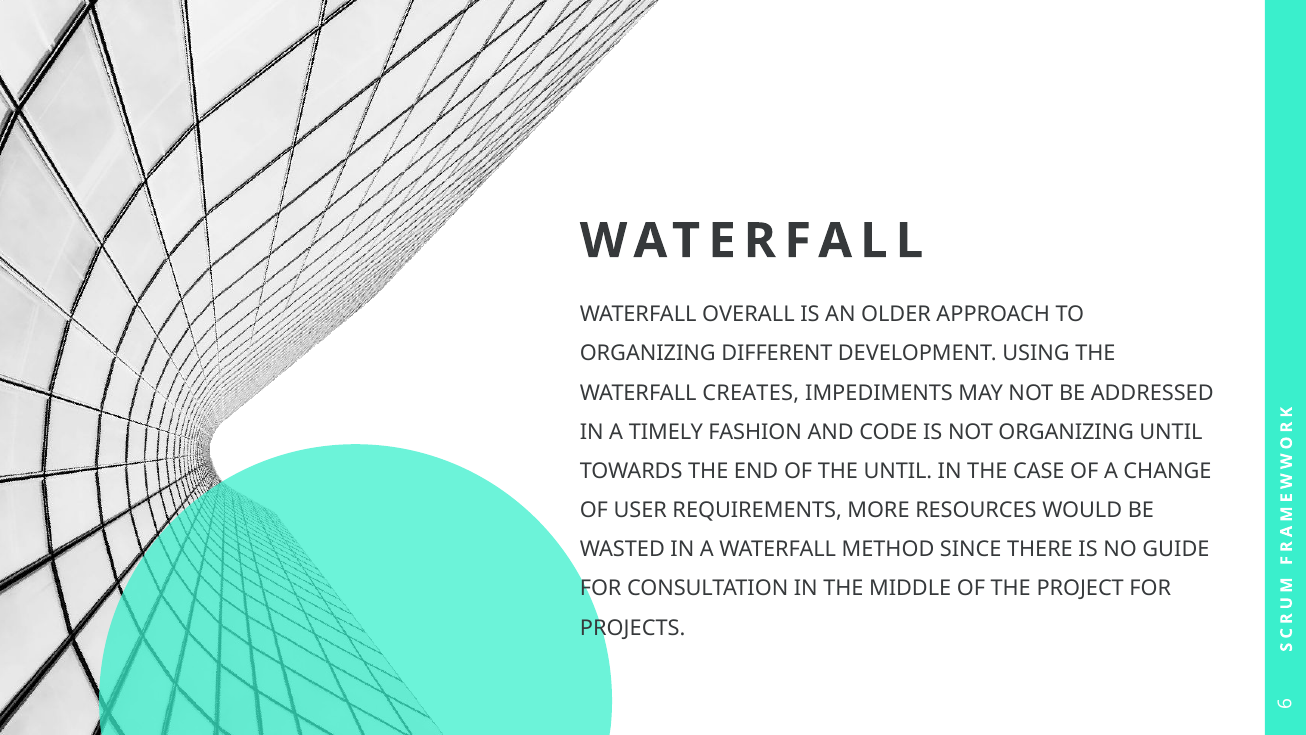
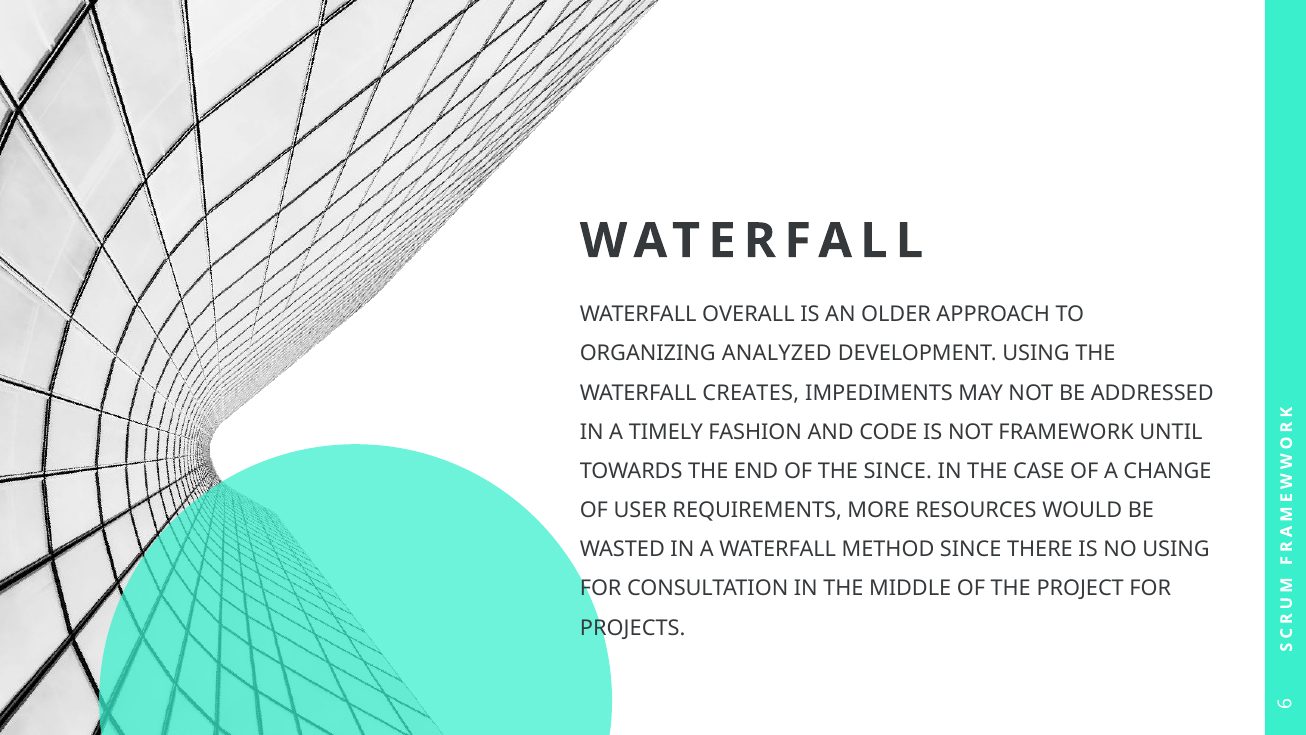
DIFFERENT: DIFFERENT -> ANALYZED (777, 354)
NOT ORGANIZING: ORGANIZING -> FRAMEWORK (1066, 432)
THE UNTIL: UNTIL -> SINCE (898, 471)
NO GUIDE: GUIDE -> USING (1176, 549)
